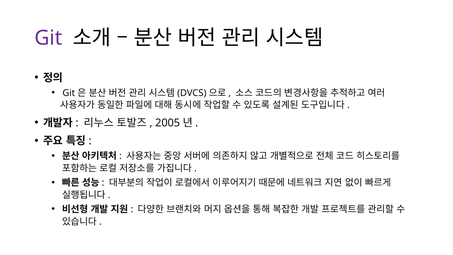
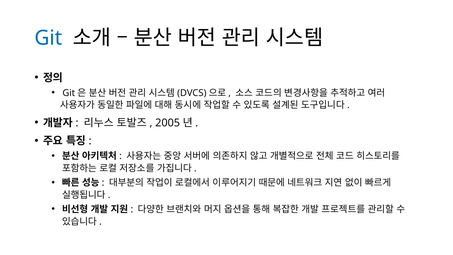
Git colour: purple -> blue (49, 38)
